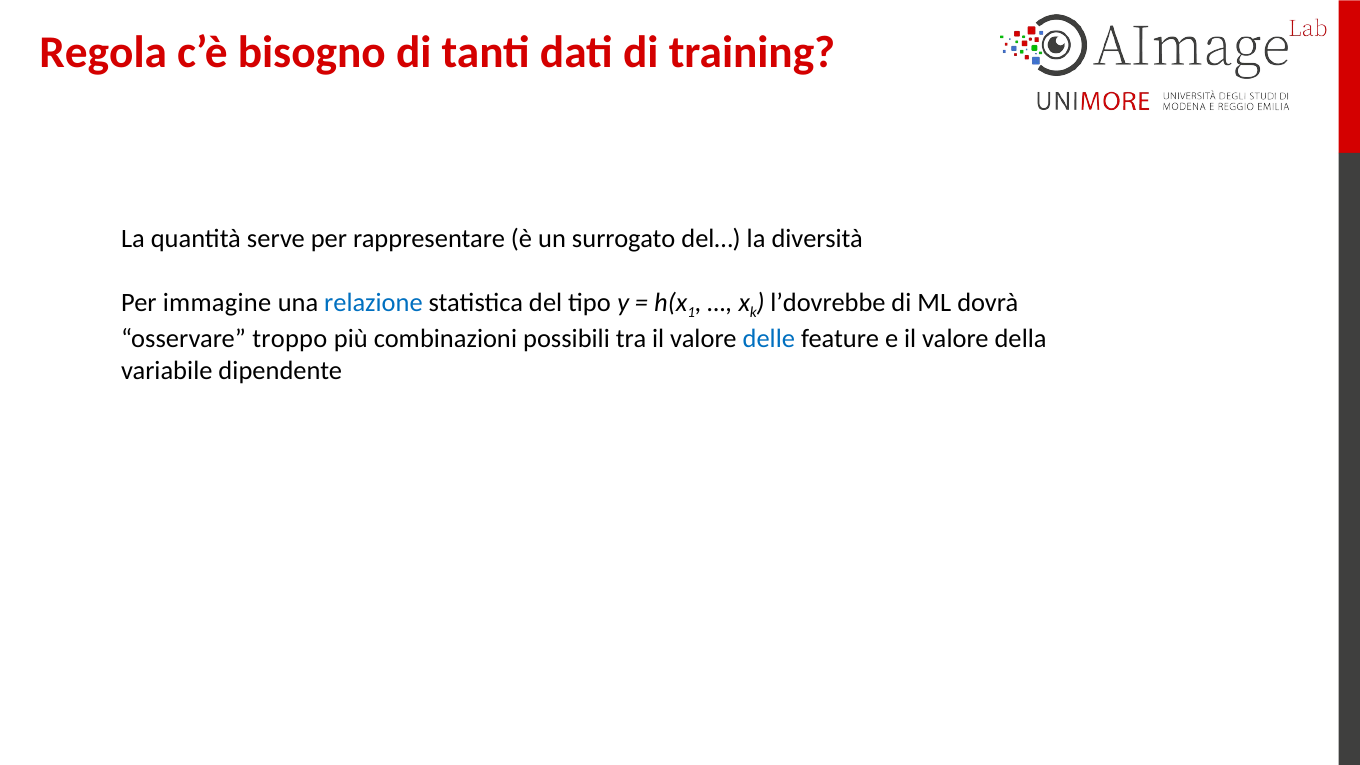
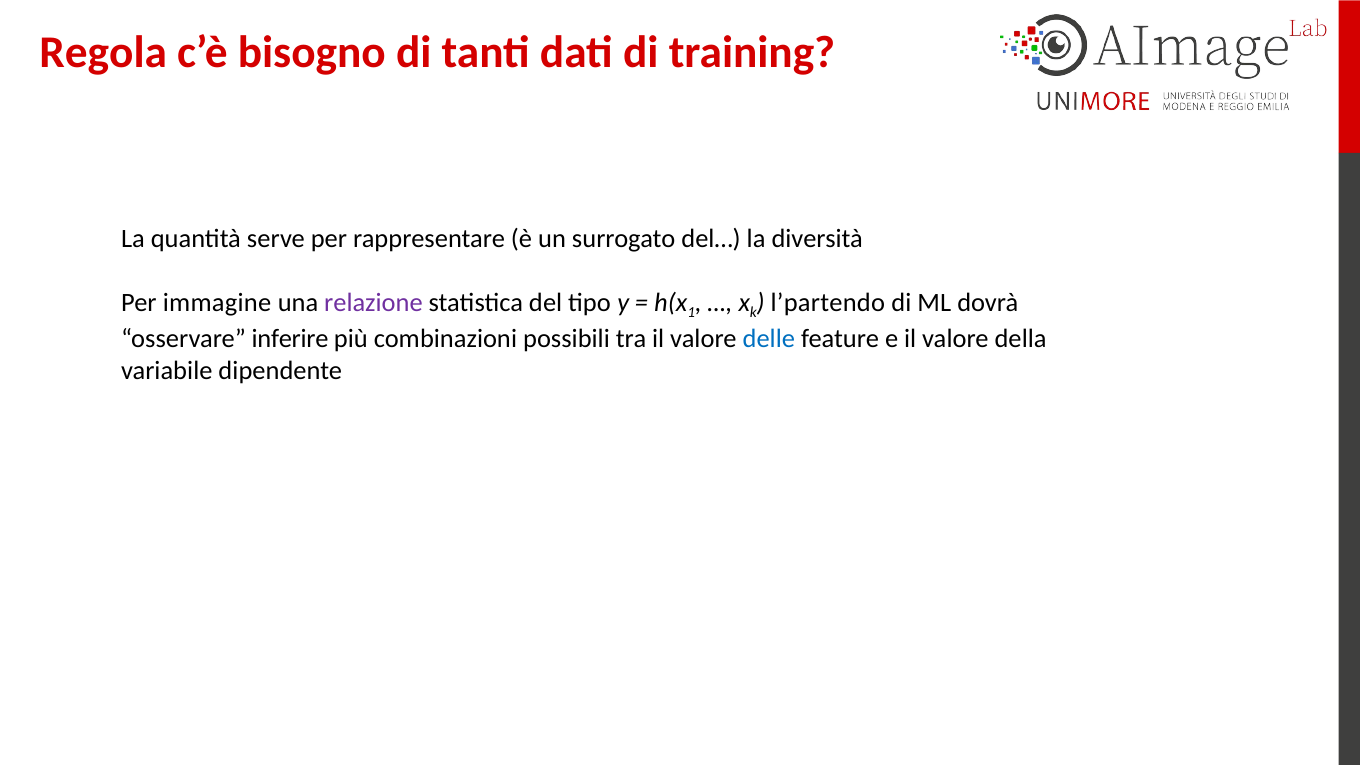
relazione colour: blue -> purple (373, 303)
l’dovrebbe: l’dovrebbe -> l’partendo (828, 303)
troppo: troppo -> inferire (290, 339)
